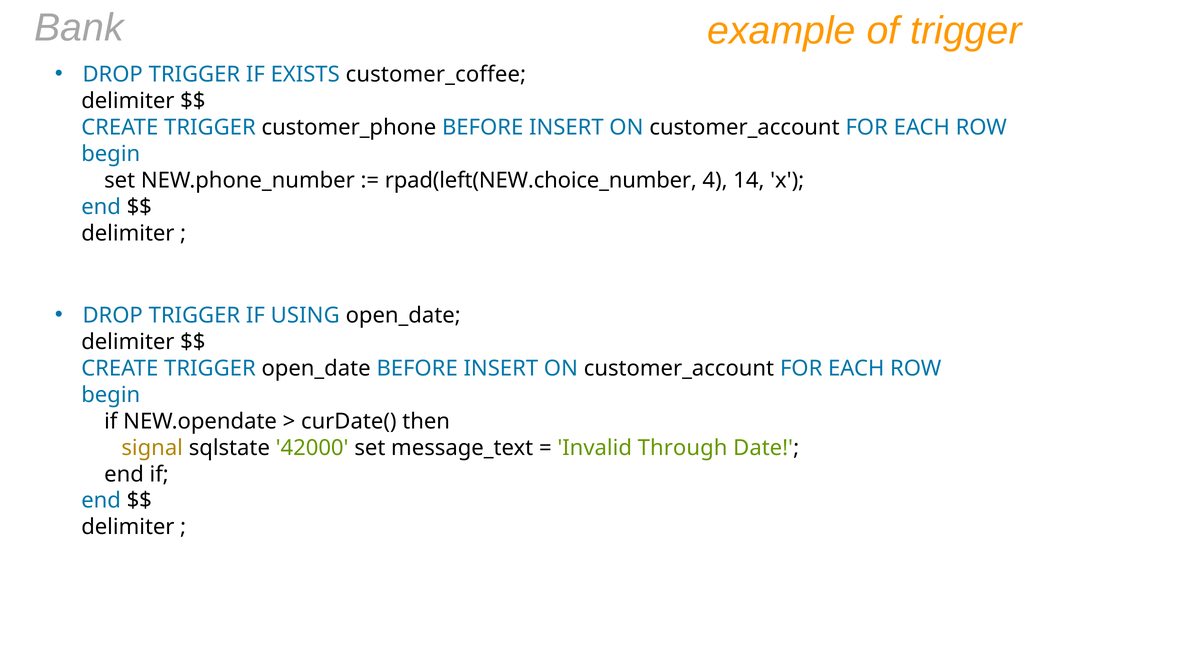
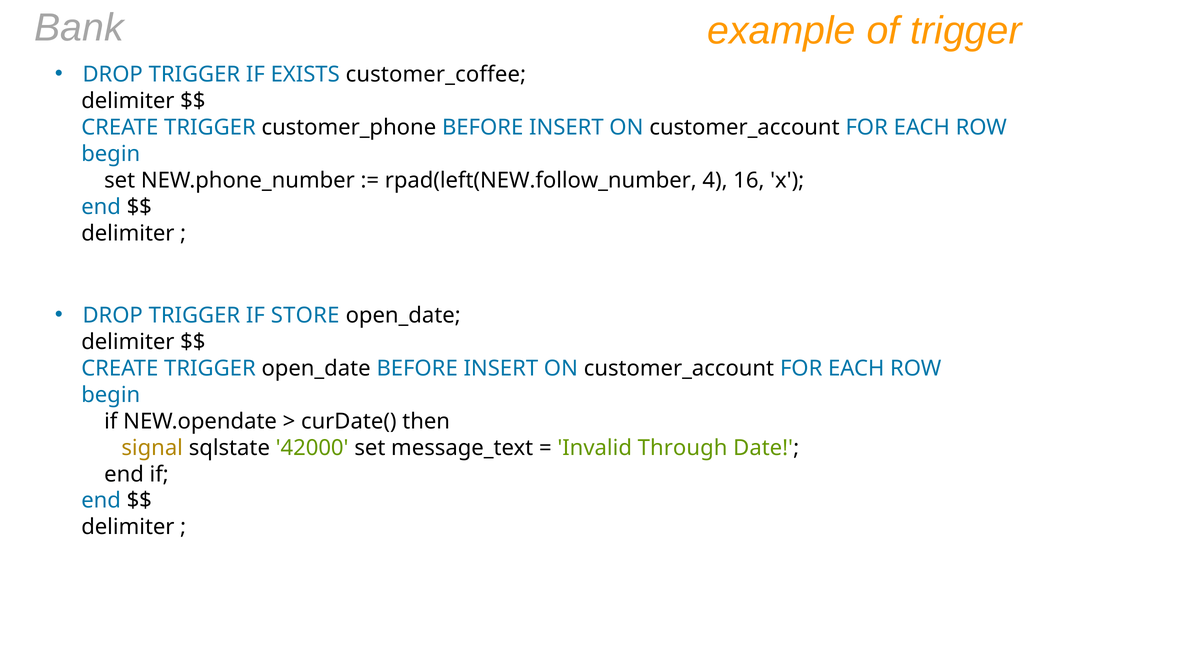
rpad(left(NEW.choice_number: rpad(left(NEW.choice_number -> rpad(left(NEW.follow_number (541, 180)
14: 14 -> 16 (749, 180)
USING: USING -> STORE (305, 316)
